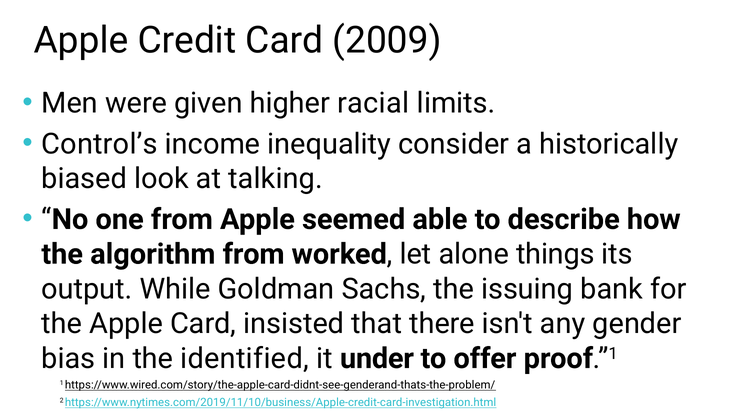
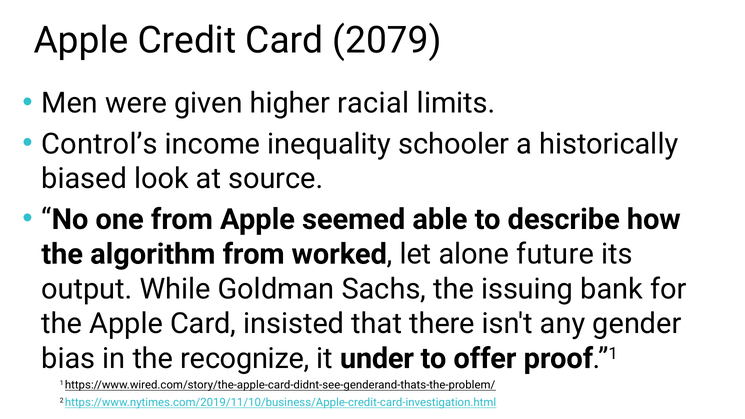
2009: 2009 -> 2079 (387, 41)
consider: consider -> schooler (454, 144)
talking: talking -> source (276, 179)
things: things -> future (555, 254)
identified: identified -> recognize (245, 359)
